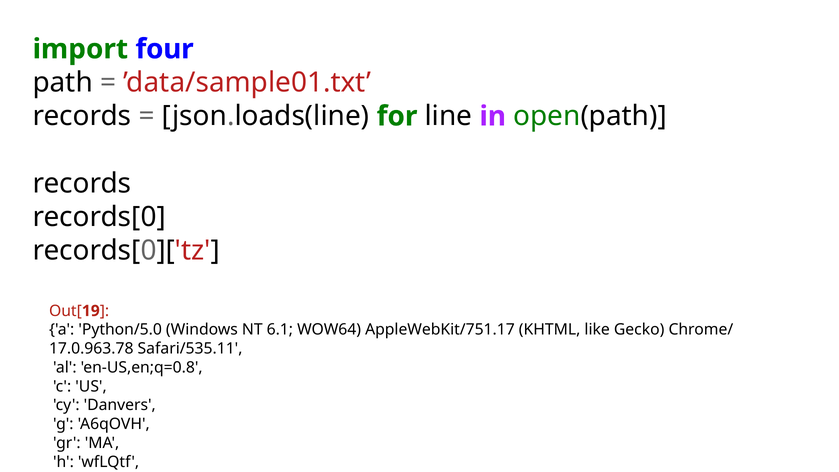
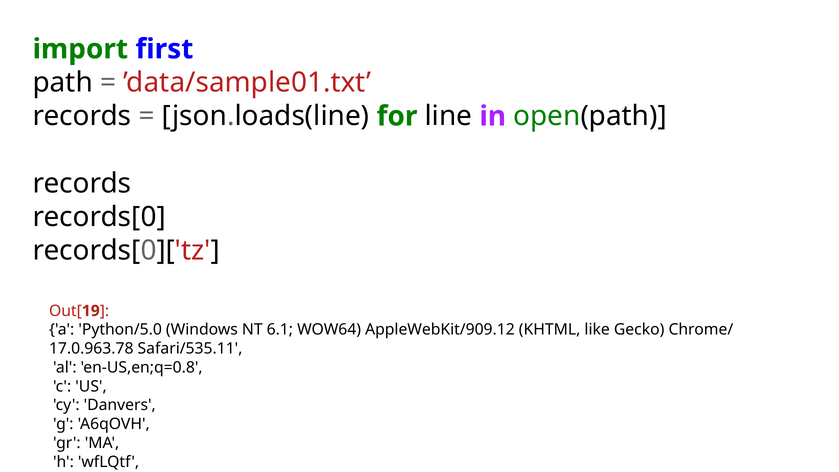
four: four -> first (164, 49)
AppleWebKit/751.17: AppleWebKit/751.17 -> AppleWebKit/909.12 (440, 330)
